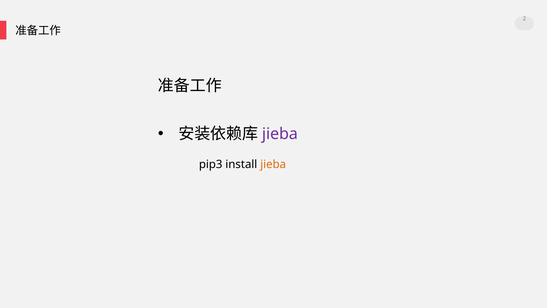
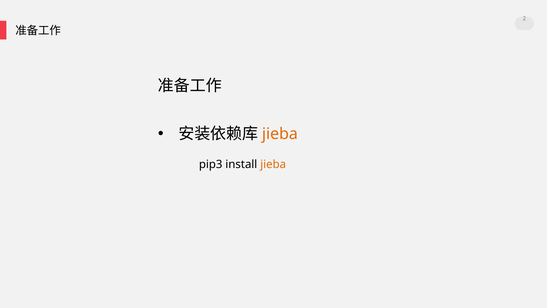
jieba colour: purple -> orange (280, 134)
